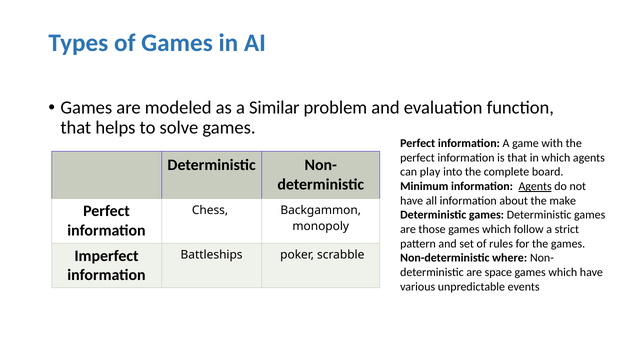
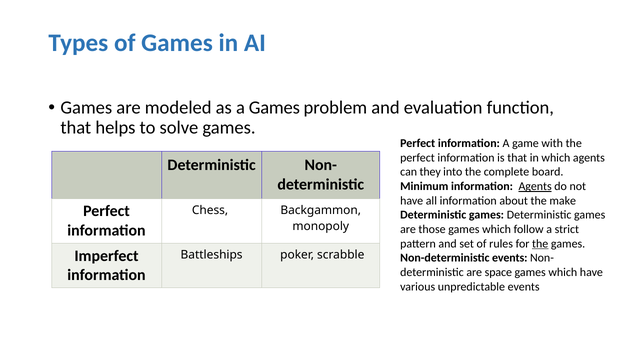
a Similar: Similar -> Games (274, 108)
play: play -> they (430, 172)
the underline: none -> present (540, 243)
Non-deterministic where: where -> events (510, 258)
